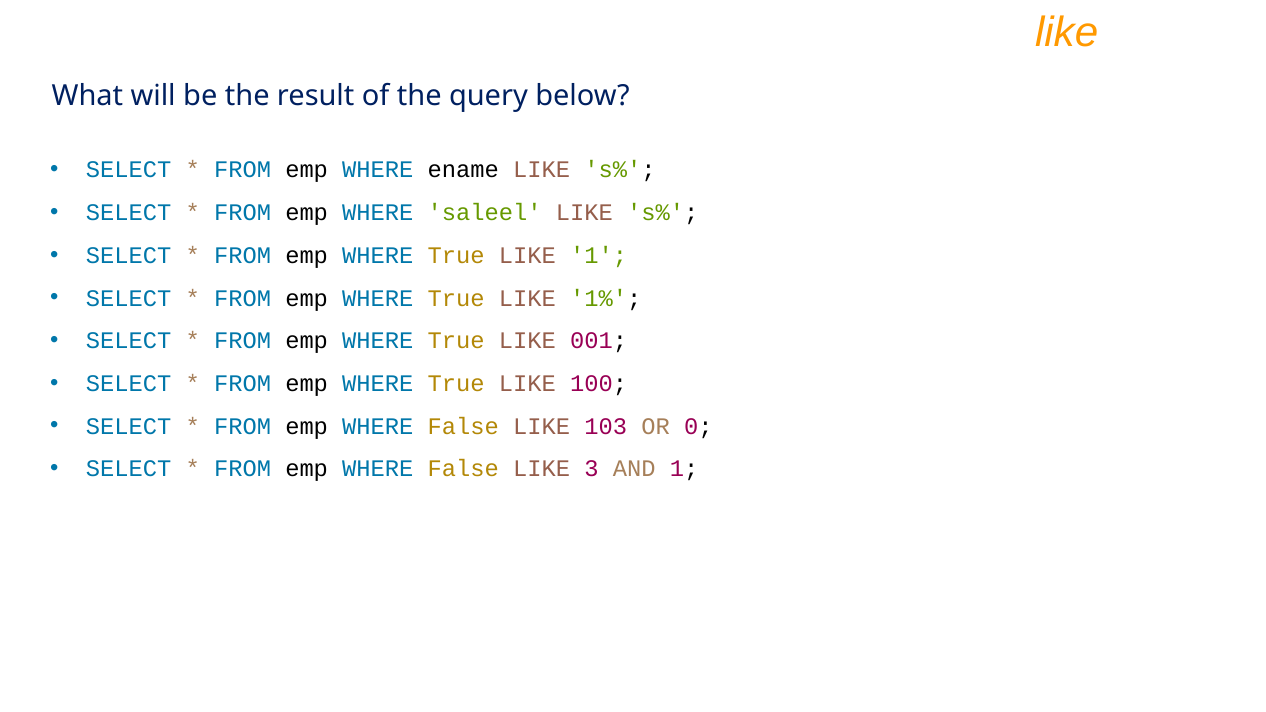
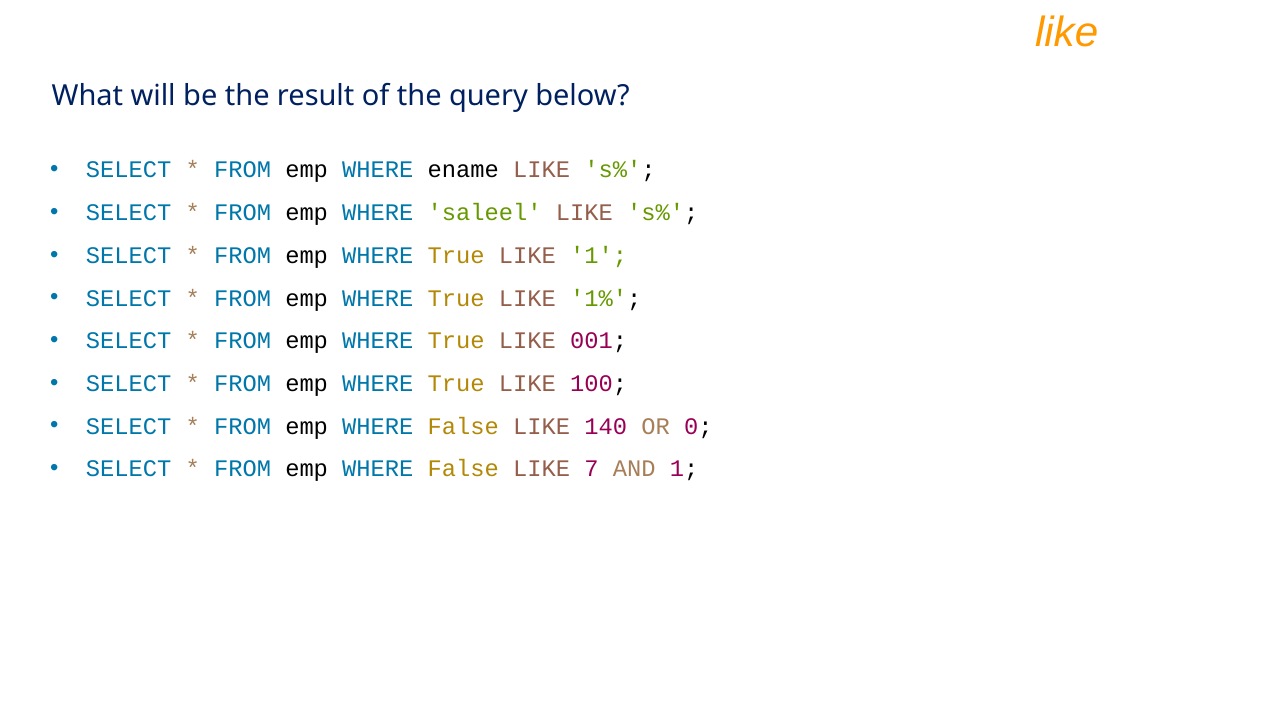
103: 103 -> 140 (606, 426)
3: 3 -> 7 (591, 469)
